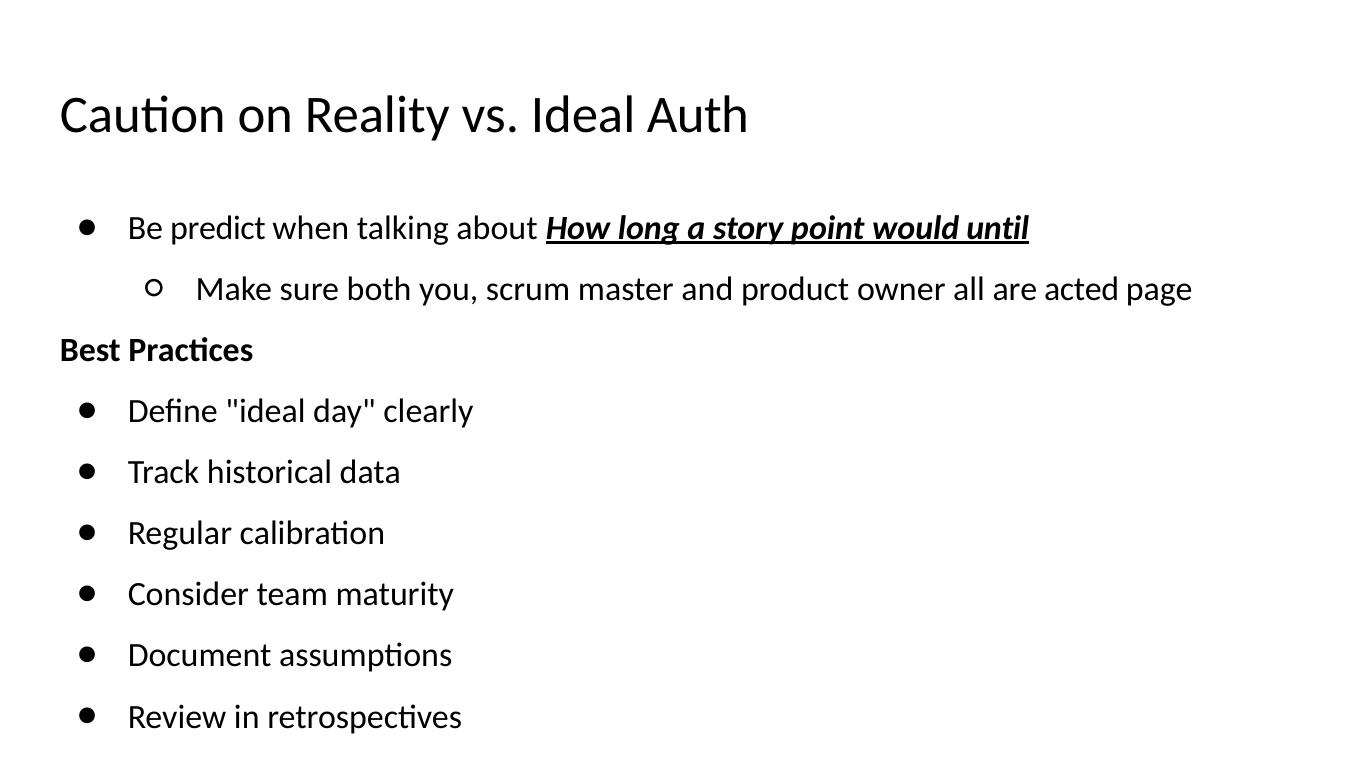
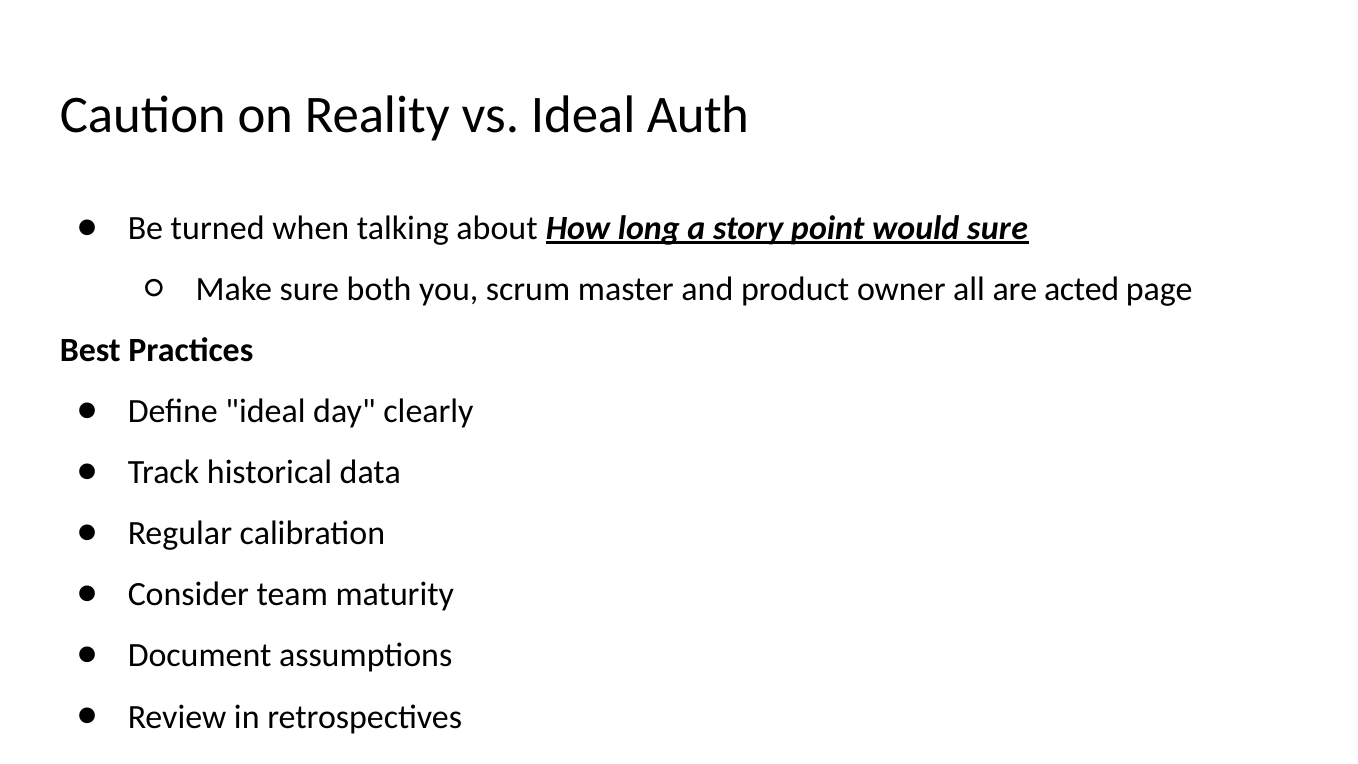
predict: predict -> turned (218, 228)
would until: until -> sure (997, 228)
